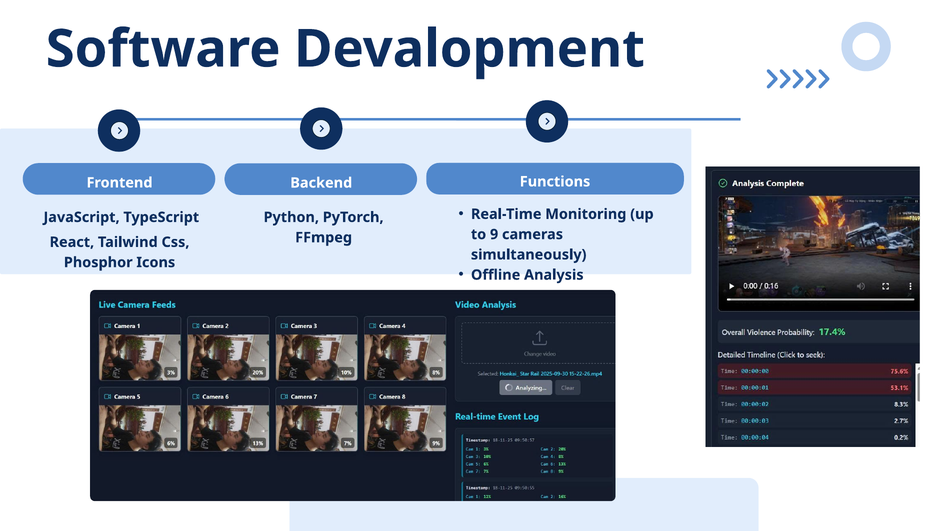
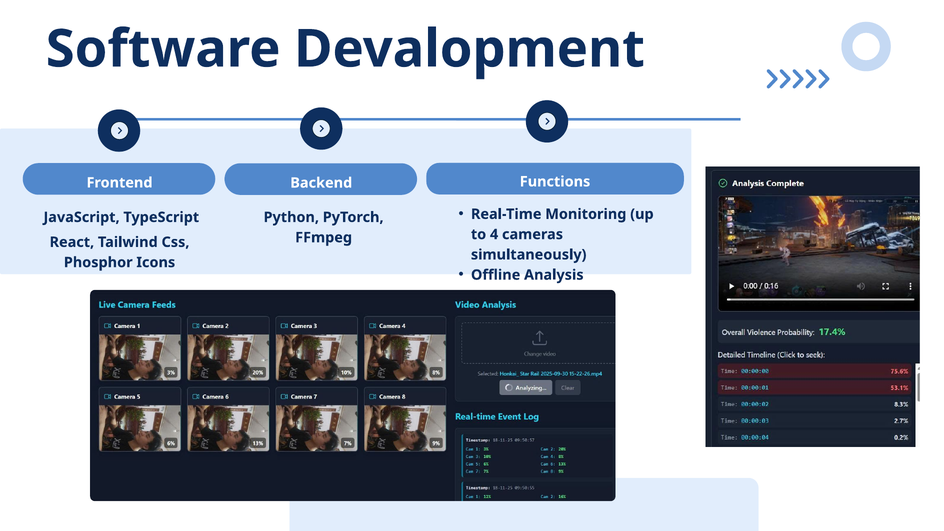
9: 9 -> 4 (494, 234)
